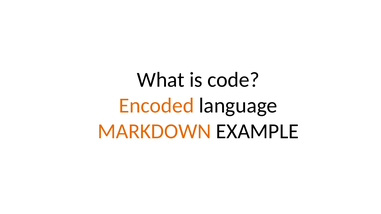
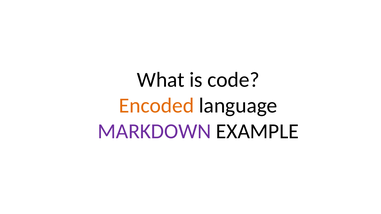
MARKDOWN colour: orange -> purple (154, 131)
